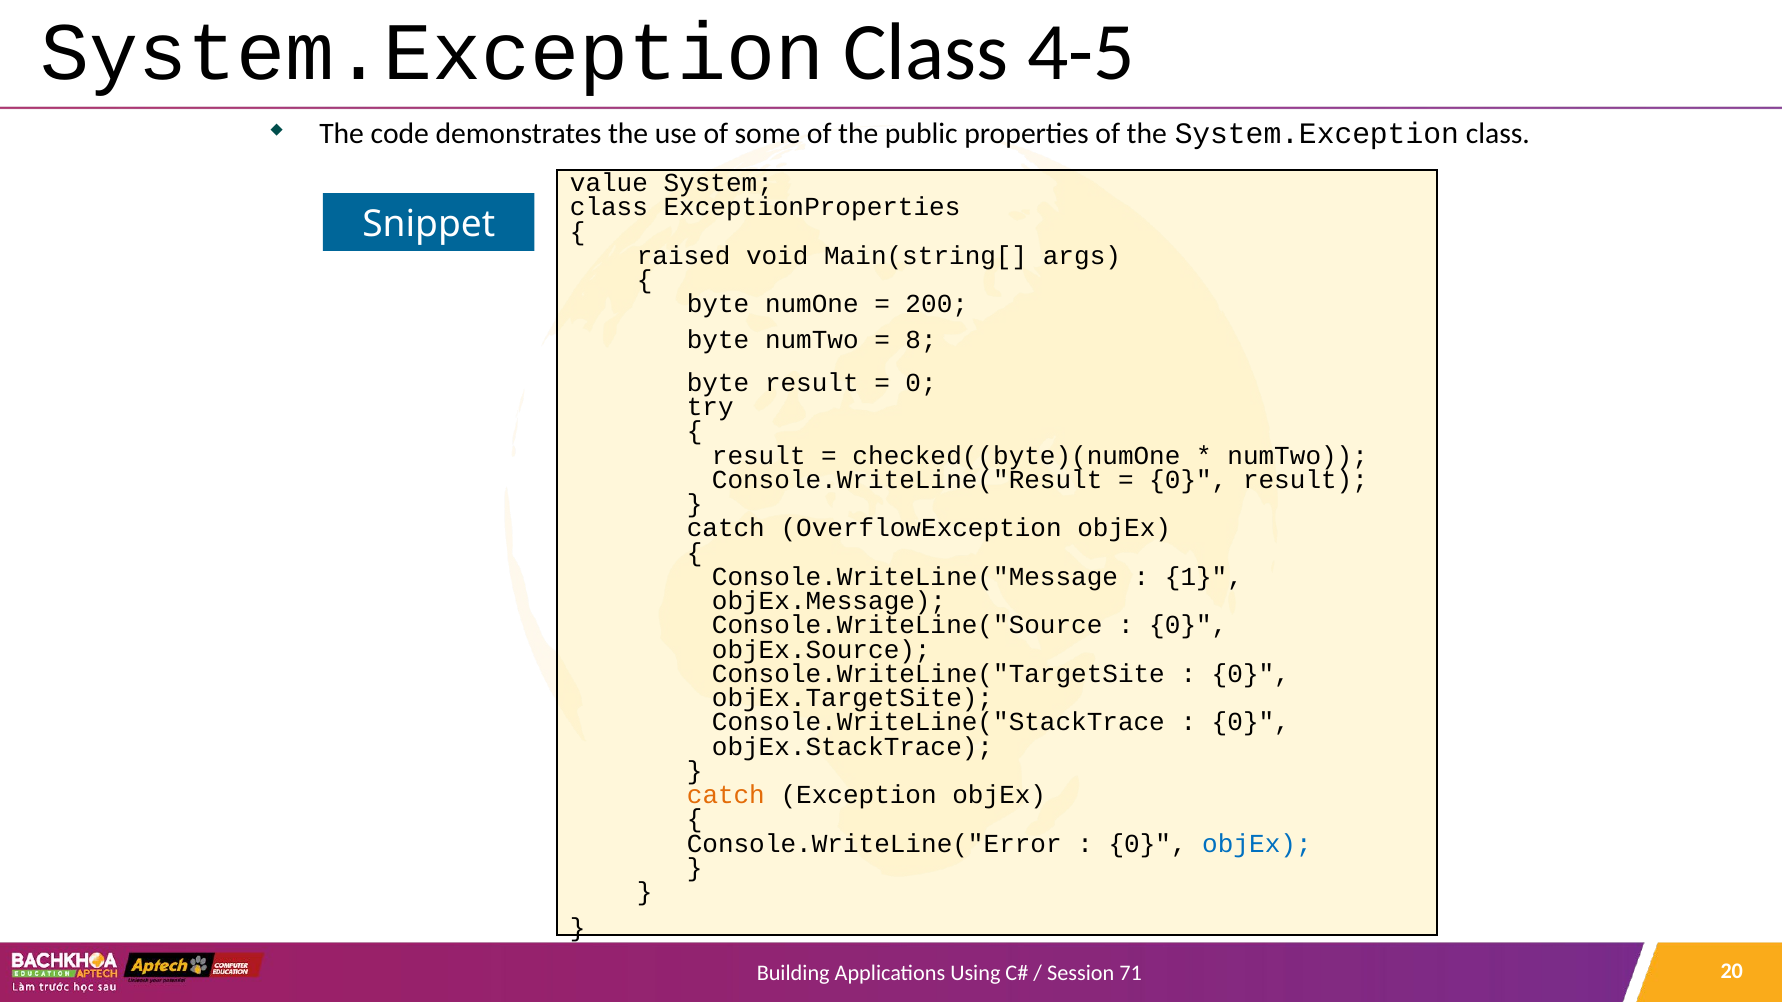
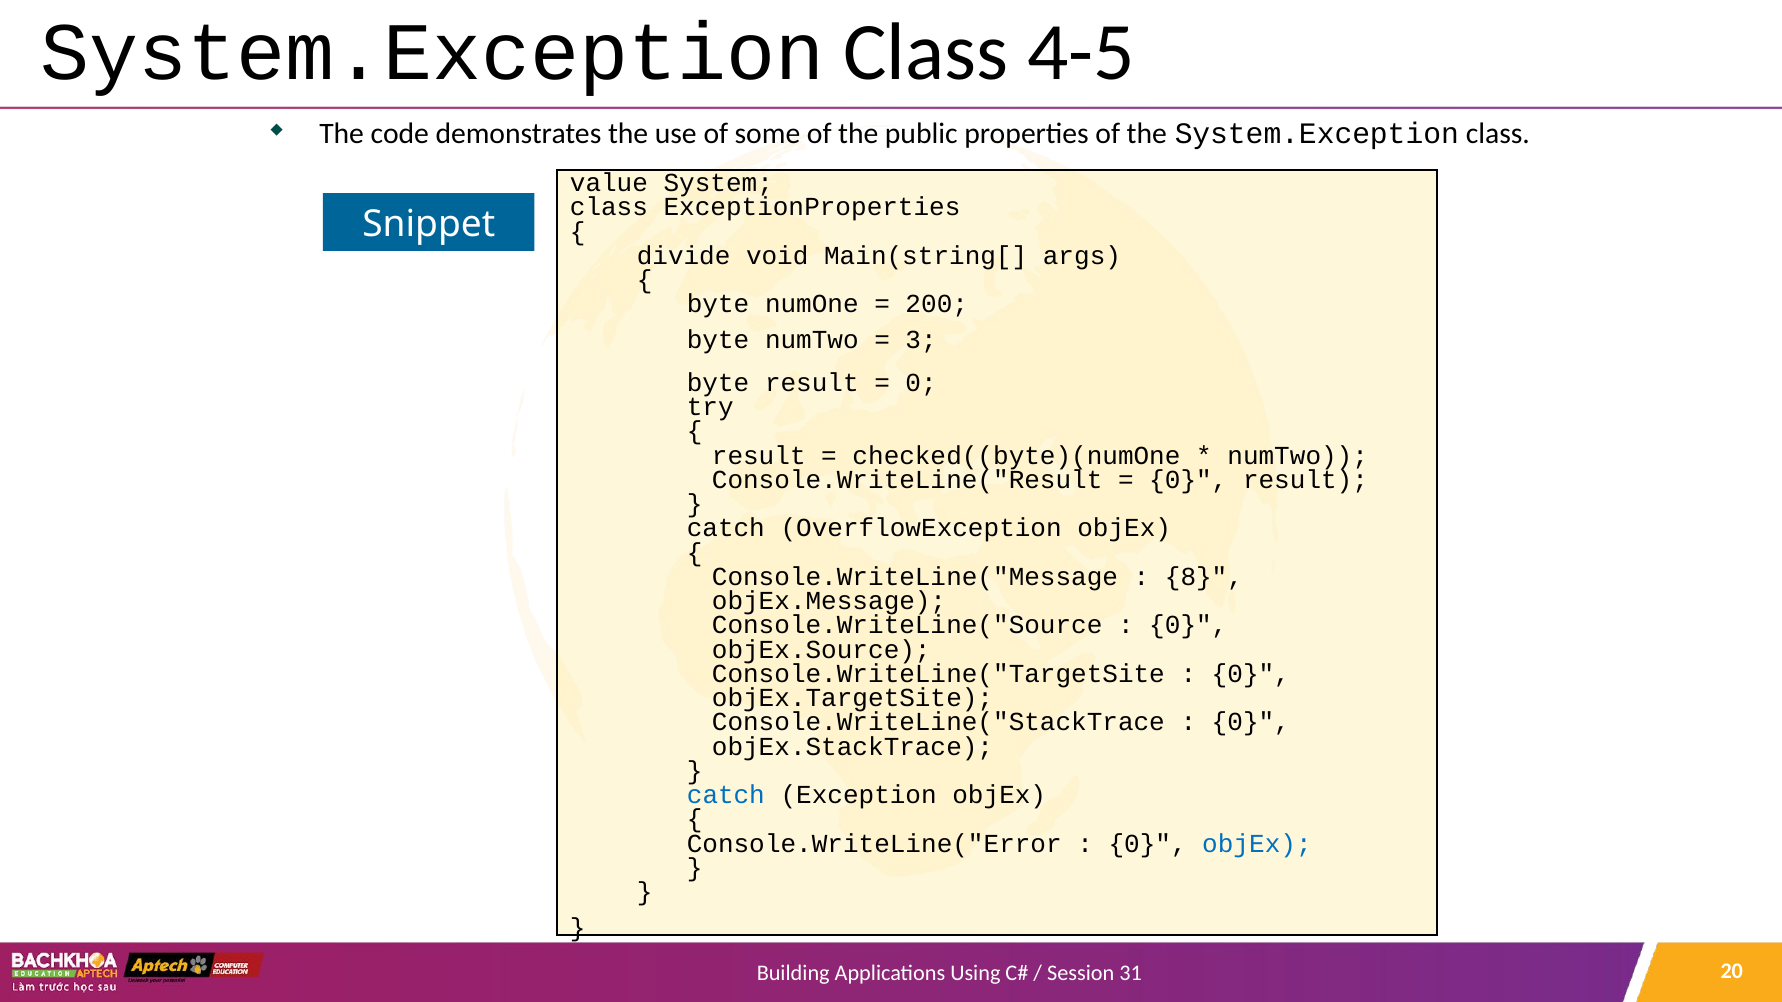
raised: raised -> divide (684, 256)
8: 8 -> 3 (921, 340)
1: 1 -> 8 (1204, 577)
catch colour: orange -> blue (726, 795)
71: 71 -> 31 (1131, 973)
